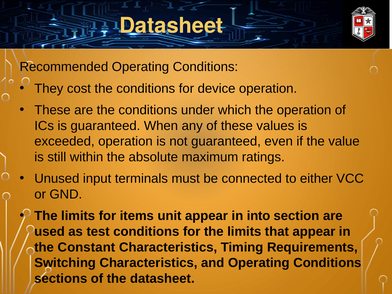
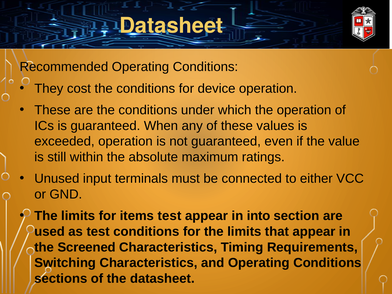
items unit: unit -> test (170, 216)
Constant: Constant -> Screened (87, 247)
